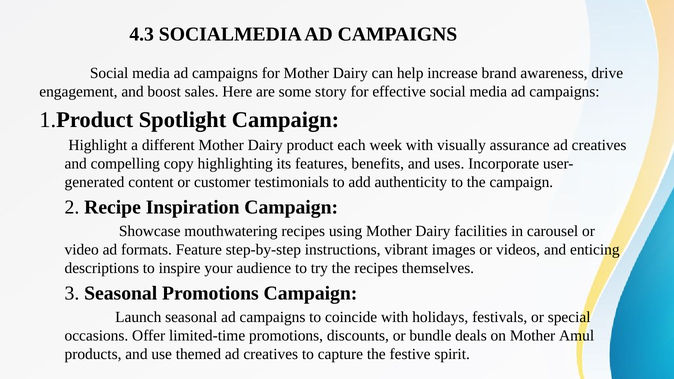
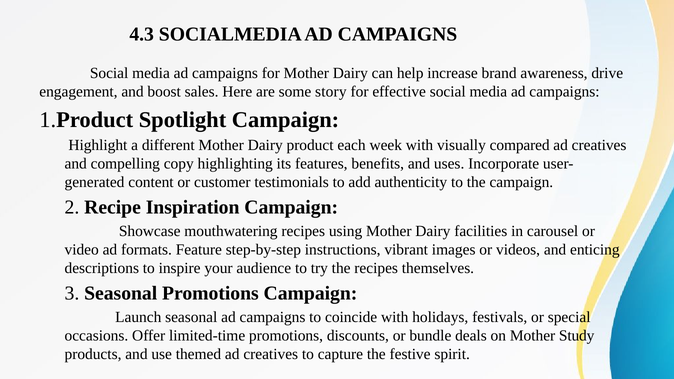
assurance: assurance -> compared (520, 145)
Amul: Amul -> Study (577, 336)
